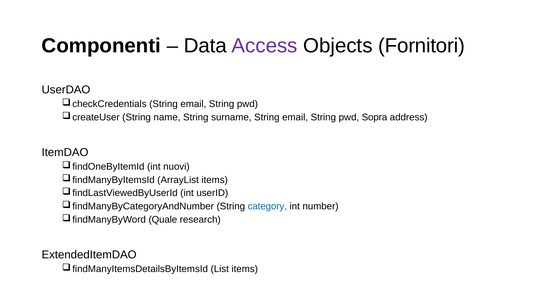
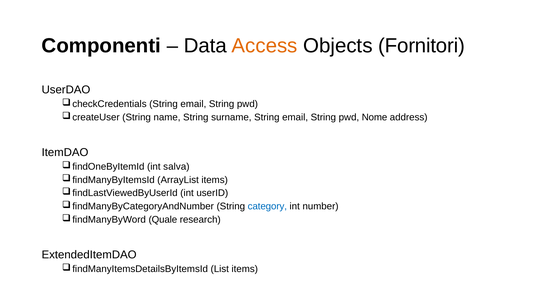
Access colour: purple -> orange (265, 46)
Sopra: Sopra -> Nome (375, 117)
nuovi: nuovi -> salva (176, 167)
